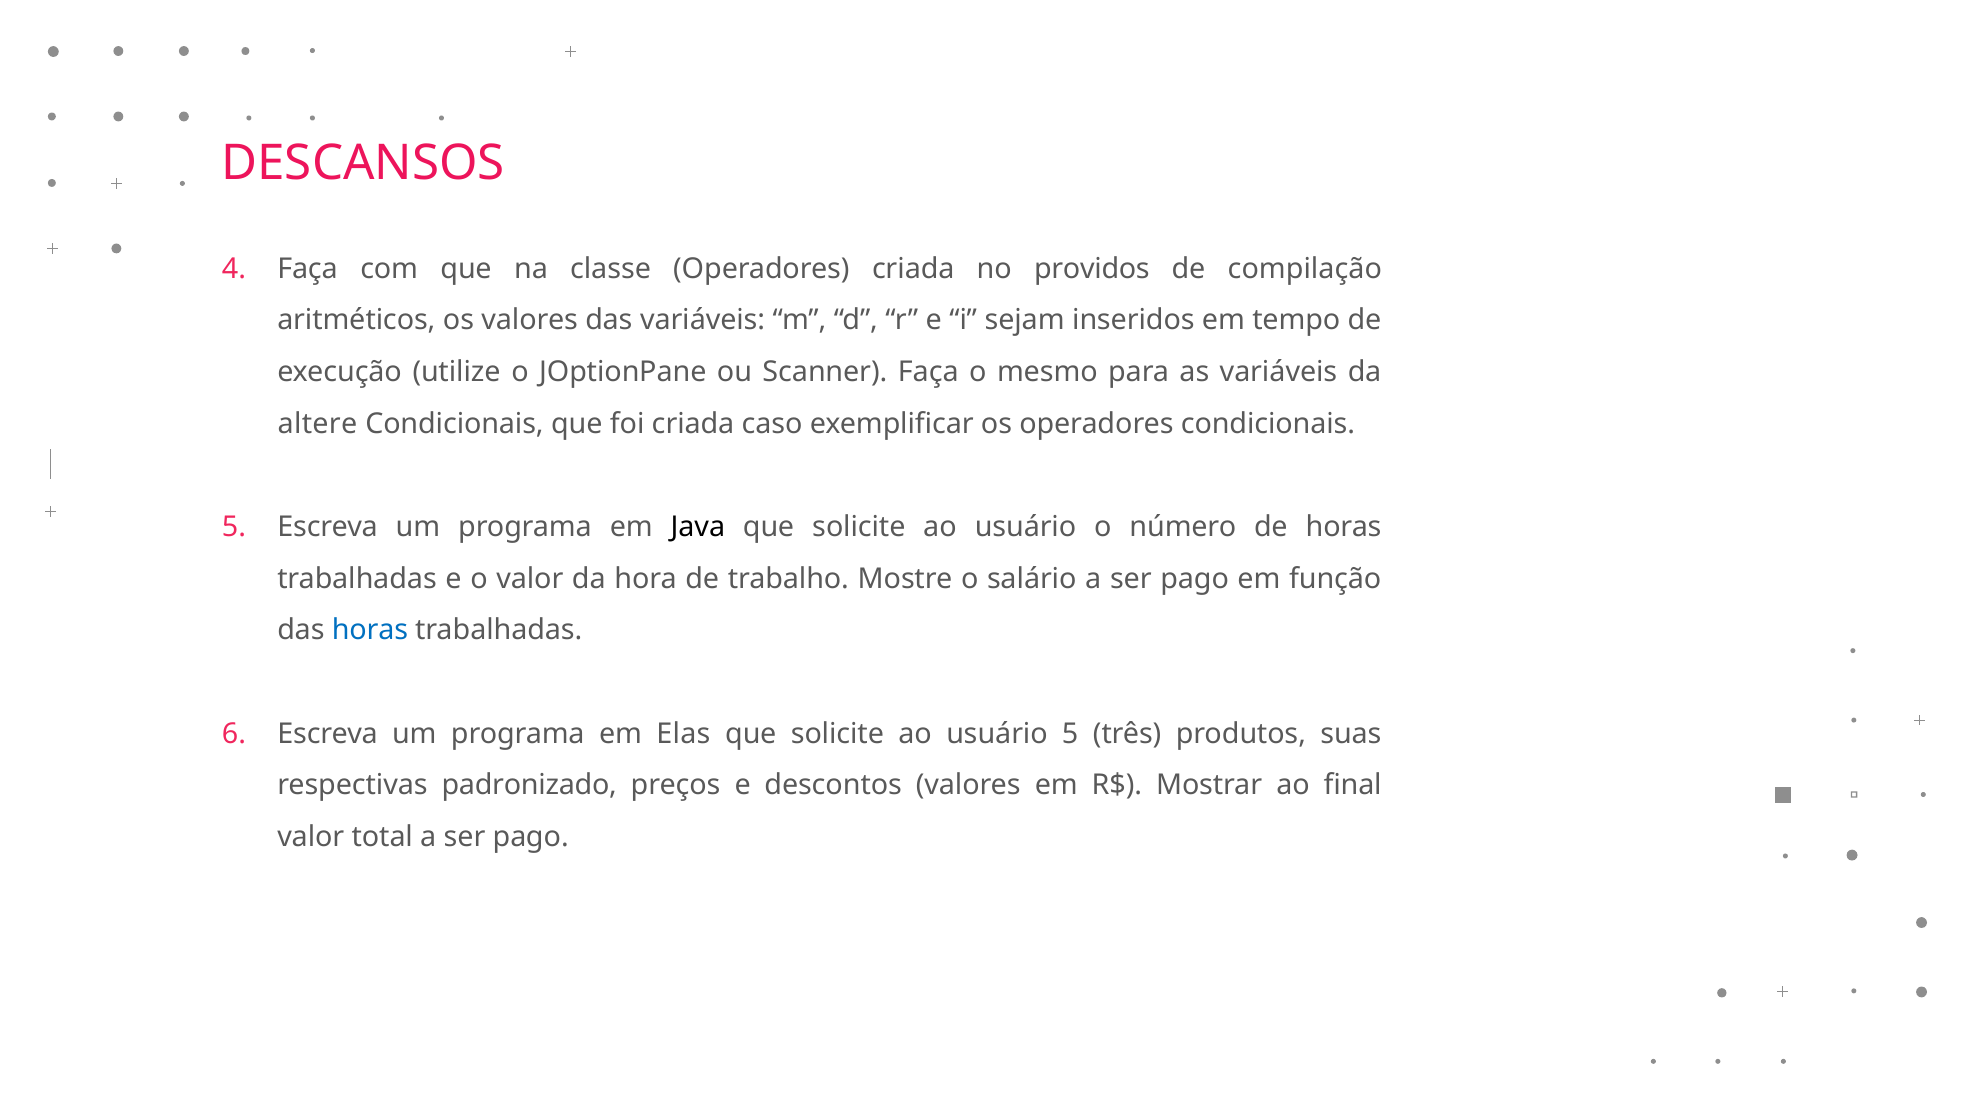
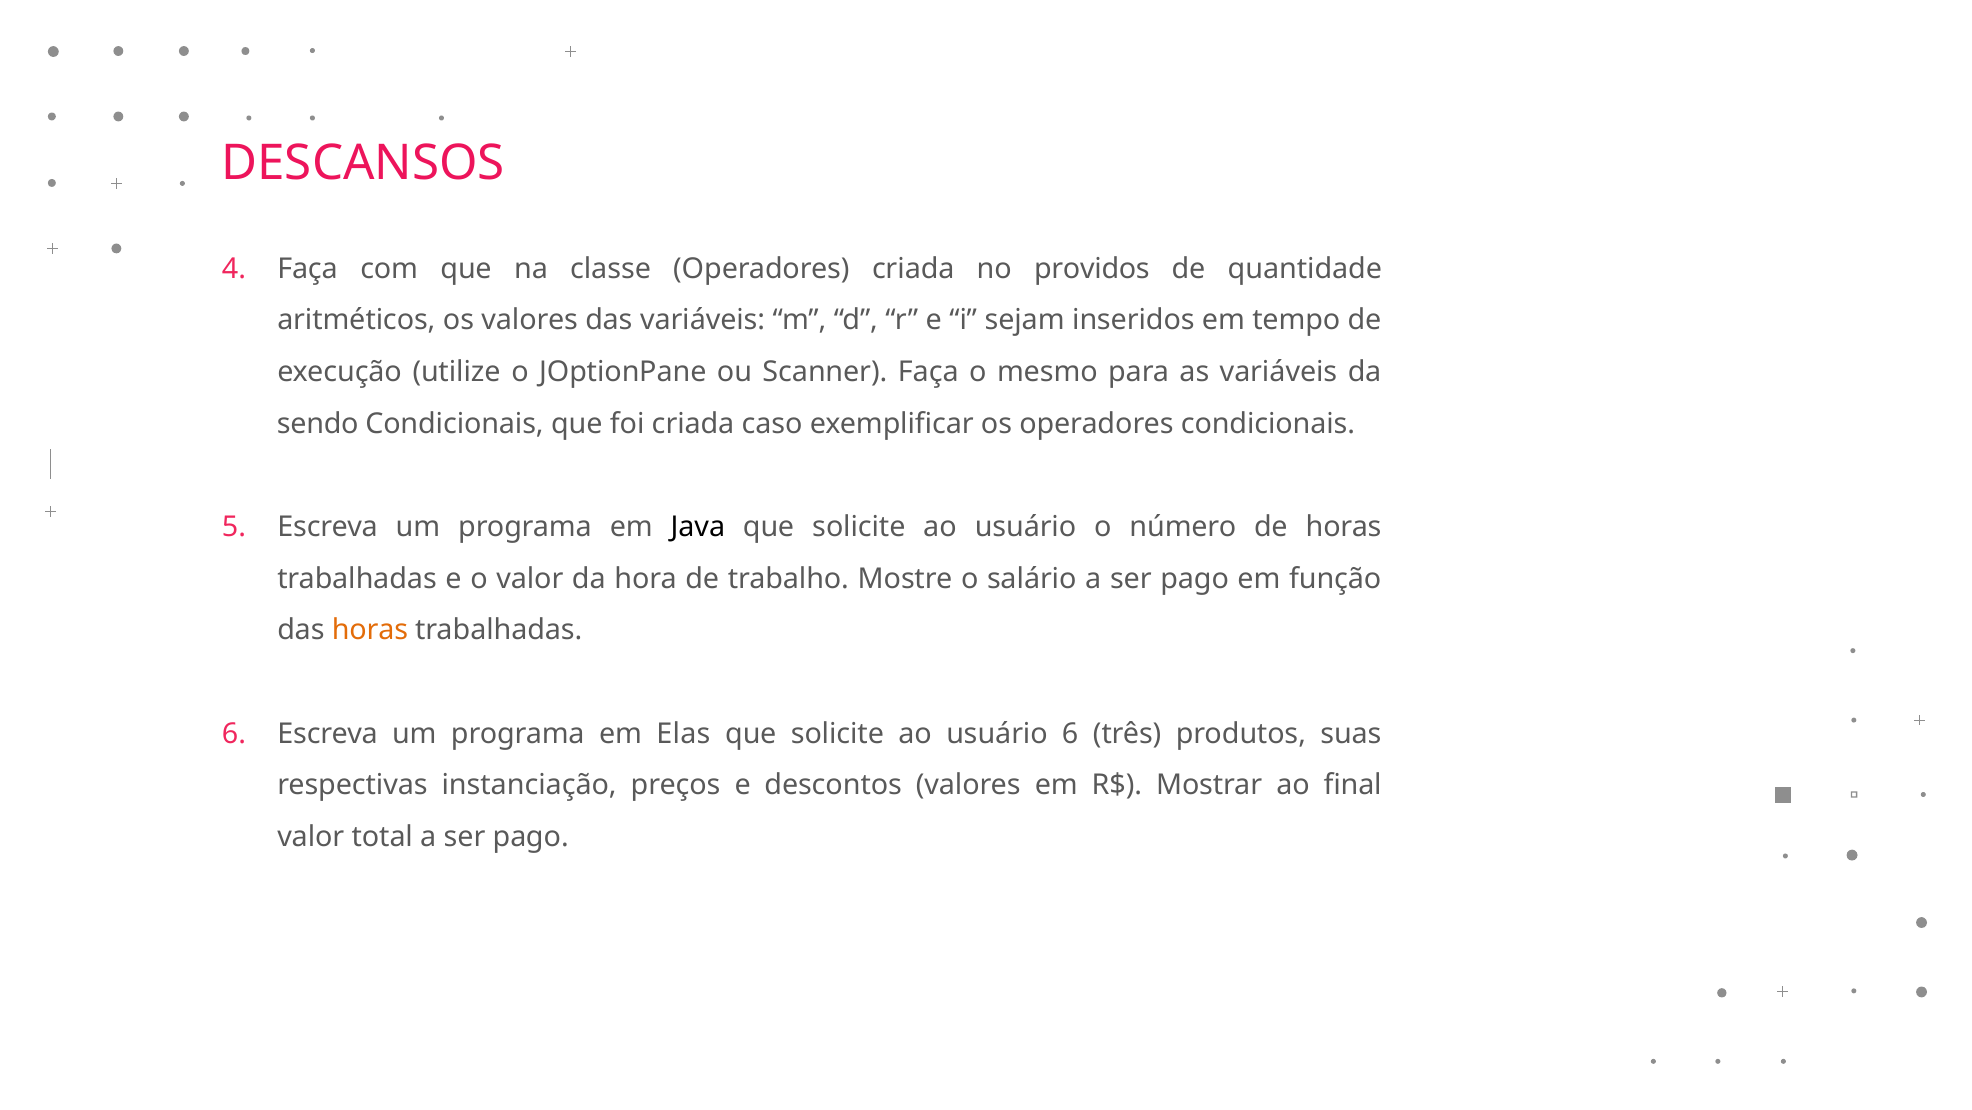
compilação: compilação -> quantidade (1305, 269)
altere: altere -> sendo (318, 424)
horas colour: blue -> orange (370, 631)
usuário 5: 5 -> 6 (1070, 734)
padronizado: padronizado -> instanciação (529, 786)
